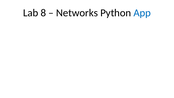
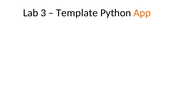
8: 8 -> 3 (43, 13)
Networks: Networks -> Template (77, 13)
App colour: blue -> orange (142, 13)
